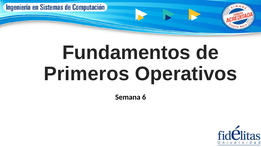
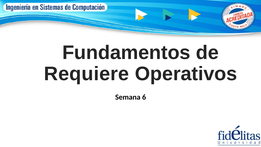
Primeros: Primeros -> Requiere (87, 74)
